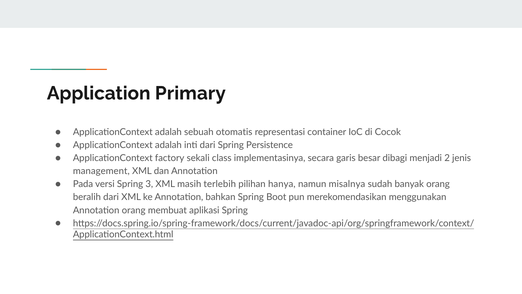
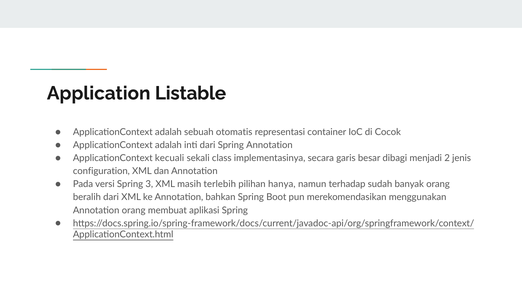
Primary: Primary -> Listable (191, 93)
Spring Persistence: Persistence -> Annotation (269, 145)
factory: factory -> kecuali (170, 158)
management: management -> configuration (101, 171)
misalnya: misalnya -> terhadap (347, 184)
